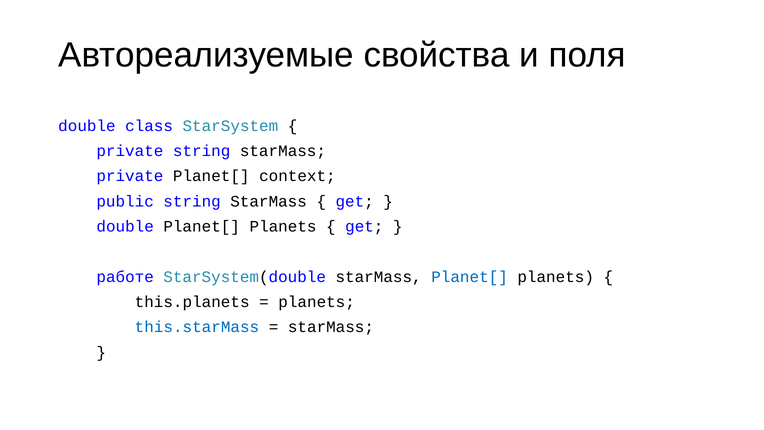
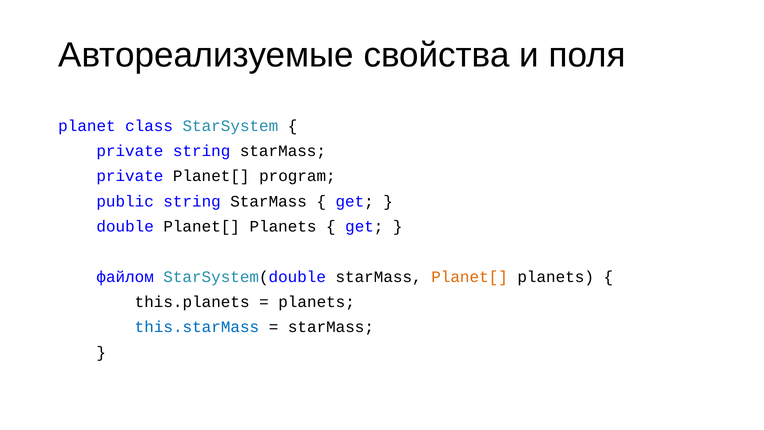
double: double -> planet (87, 126)
context: context -> program (297, 176)
работе: работе -> файлом (125, 277)
Planet[ colour: blue -> orange (470, 277)
